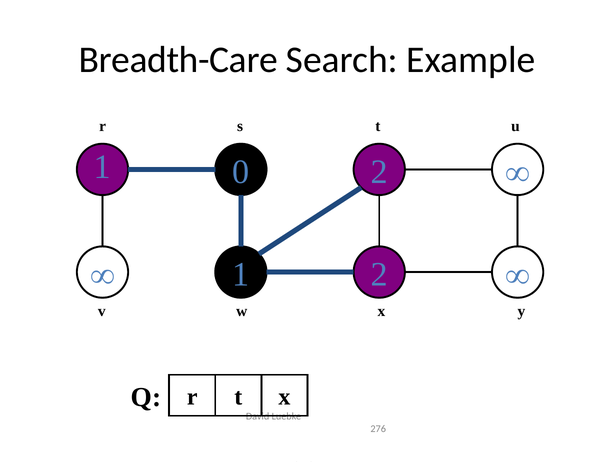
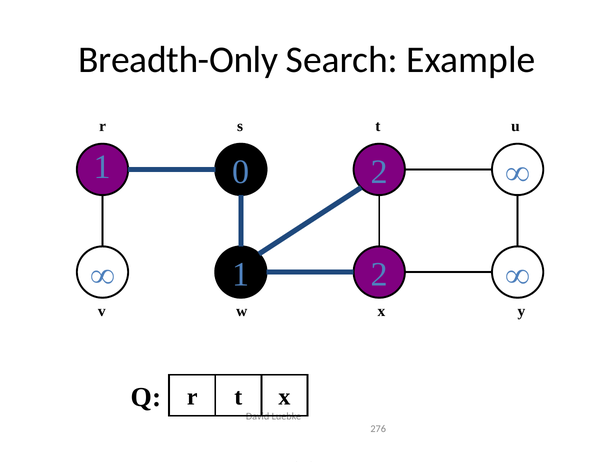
Breadth-Care: Breadth-Care -> Breadth-Only (178, 60)
